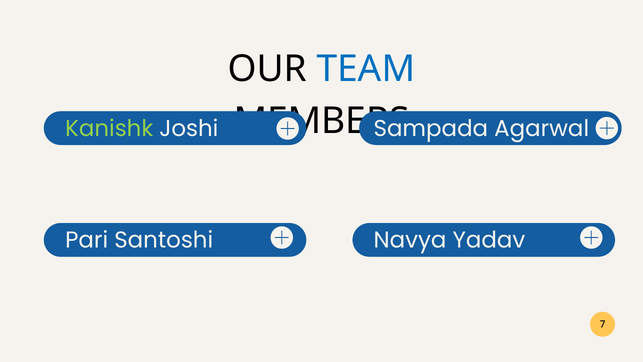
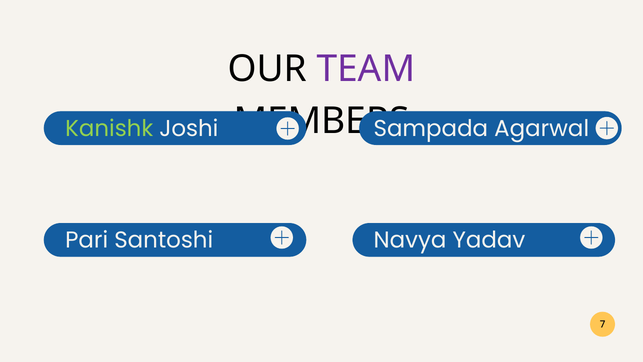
TEAM colour: blue -> purple (366, 69)
